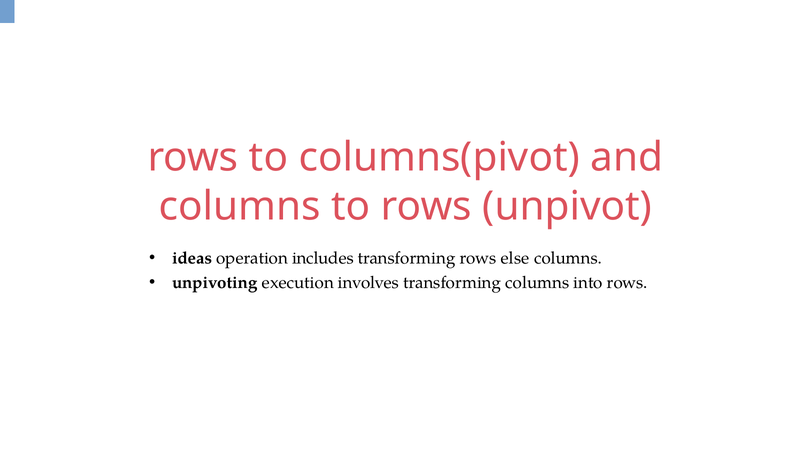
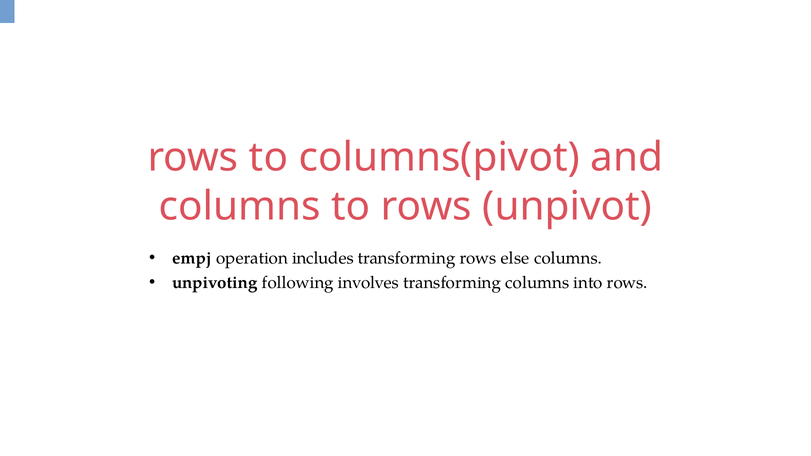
ideas: ideas -> empj (192, 258)
execution: execution -> following (298, 283)
